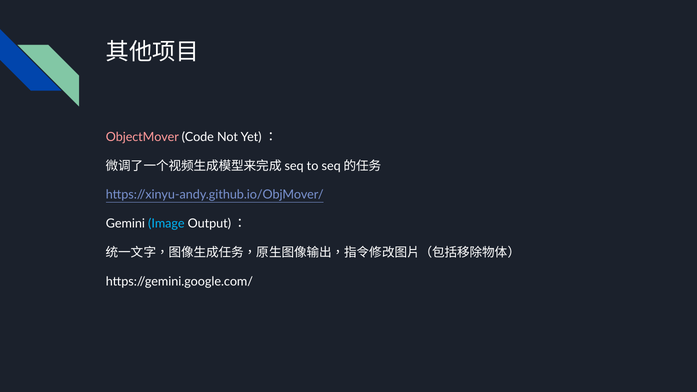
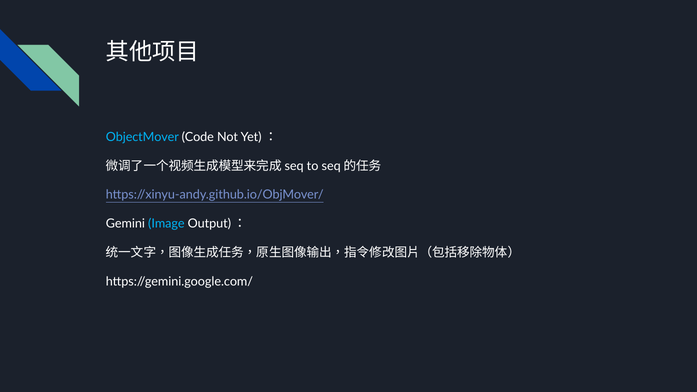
ObjectMover colour: pink -> light blue (142, 137)
